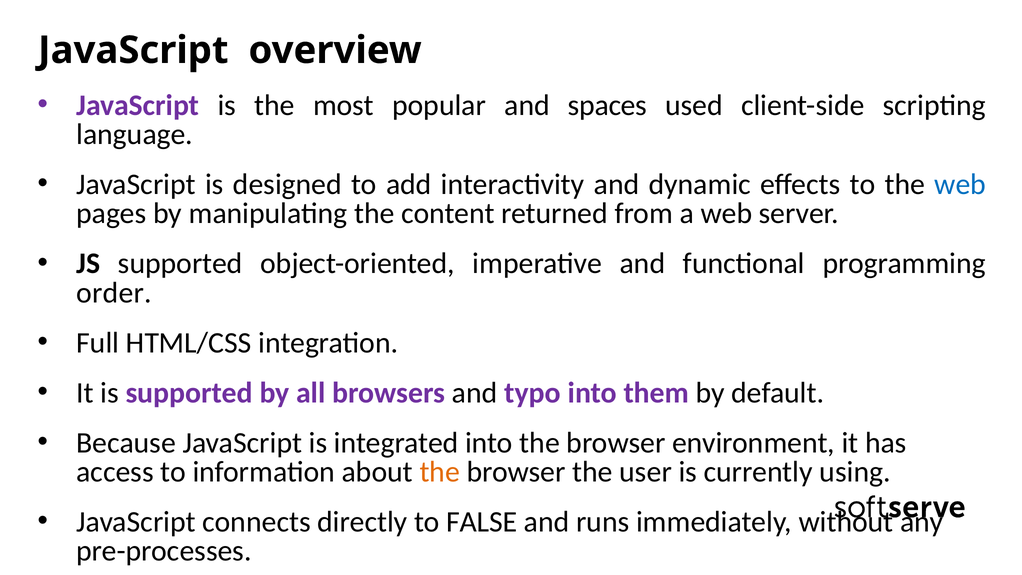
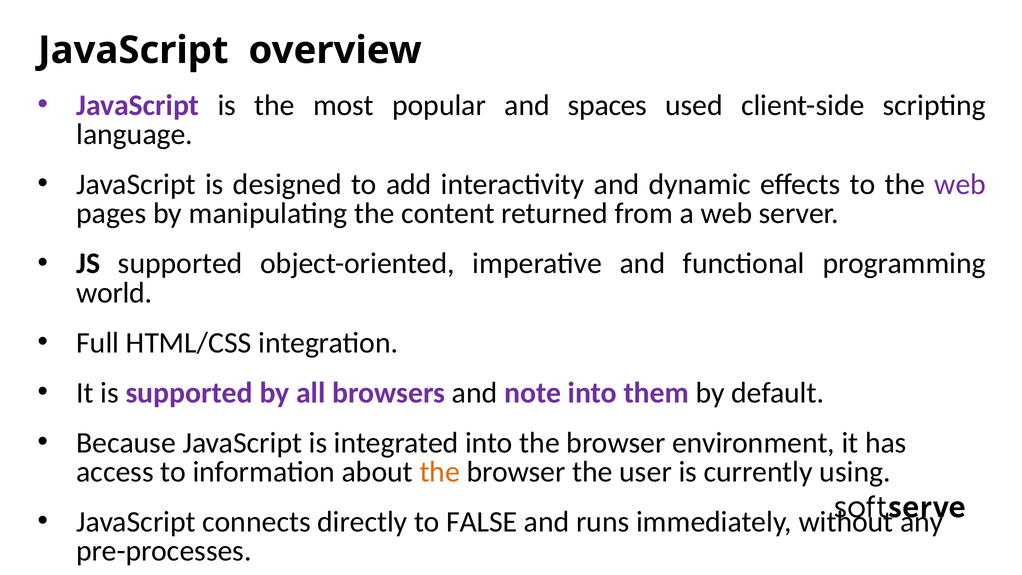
web colour: blue -> purple (960, 185)
order: order -> world (114, 293)
typo: typo -> note (533, 393)
